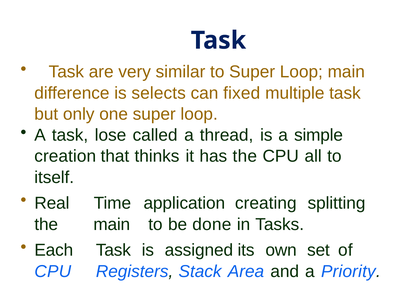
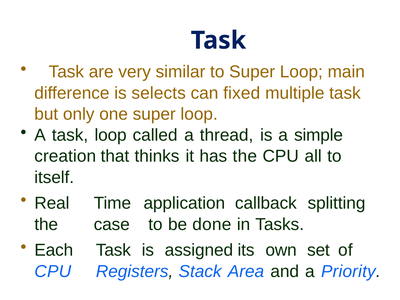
task lose: lose -> loop (111, 135)
creating: creating -> callback (266, 203)
the main: main -> case (112, 224)
